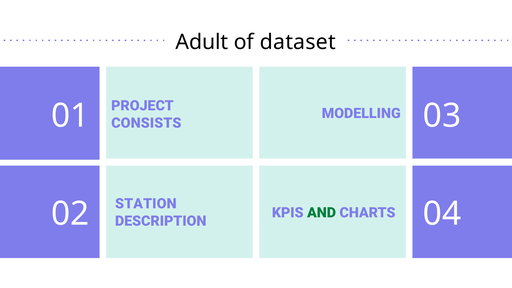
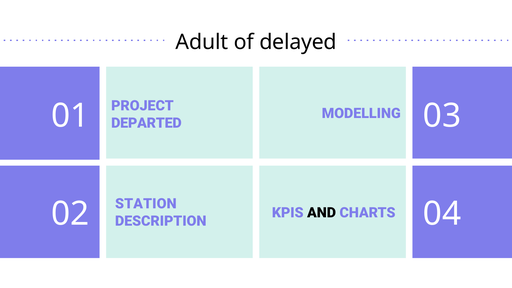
dataset: dataset -> delayed (298, 42)
CONSISTS: CONSISTS -> DEPARTED (146, 123)
AND colour: green -> black (322, 213)
